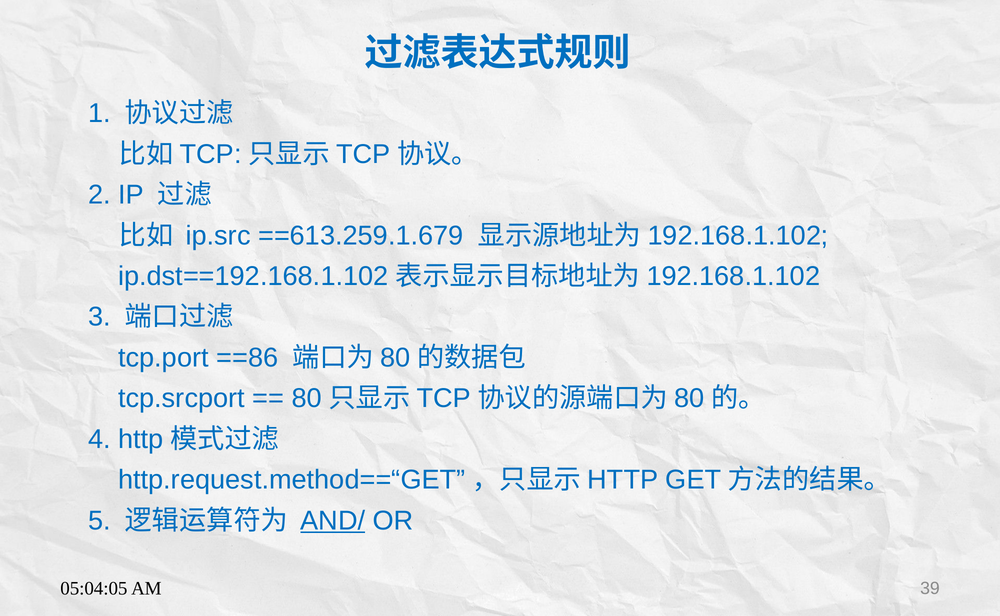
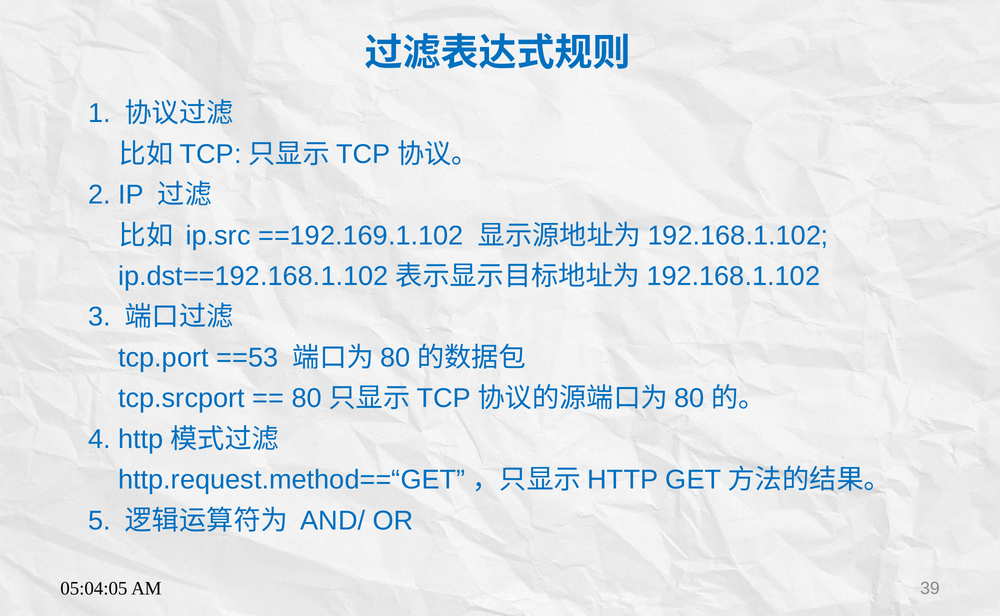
==613.259.1.679: ==613.259.1.679 -> ==192.169.1.102 (361, 235)
==86: ==86 -> ==53 (247, 357)
AND/ underline: present -> none (333, 520)
